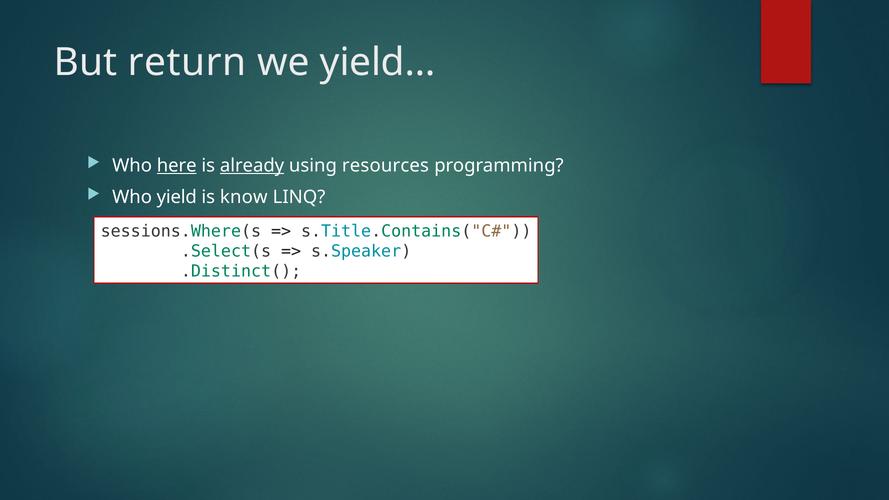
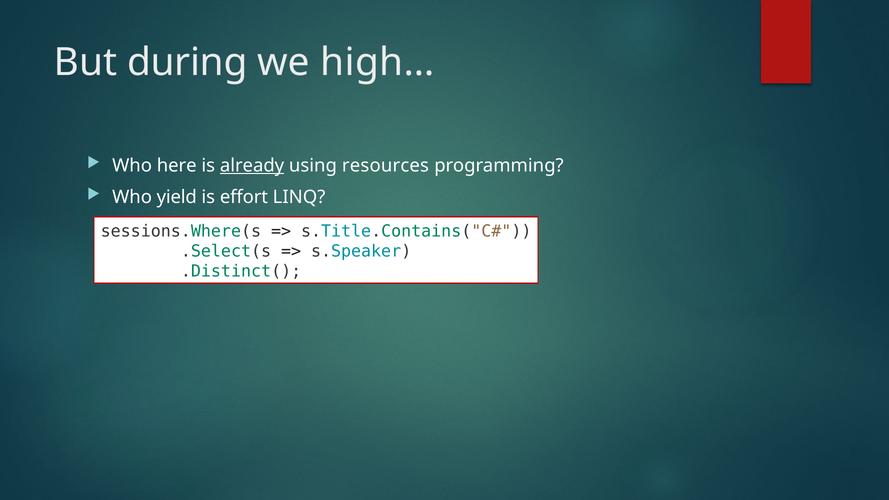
return: return -> during (187, 62)
yield…: yield… -> high… (377, 62)
here underline: present -> none (177, 165)
know: know -> effort (244, 197)
